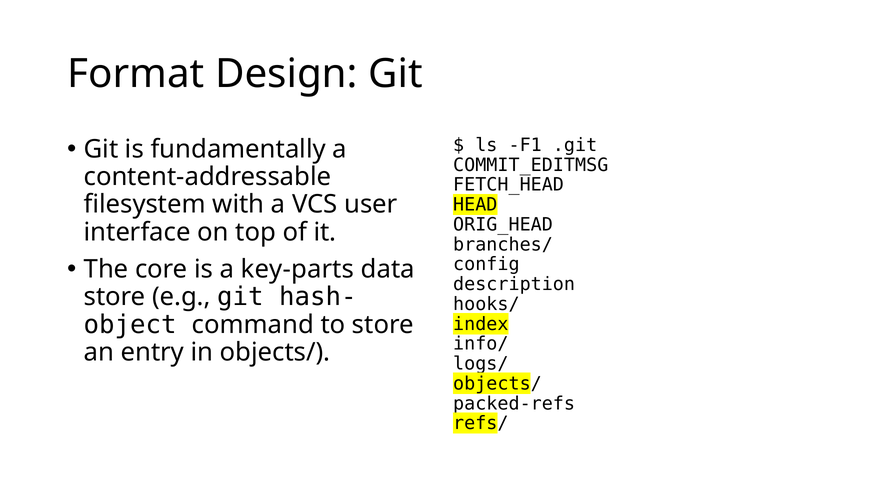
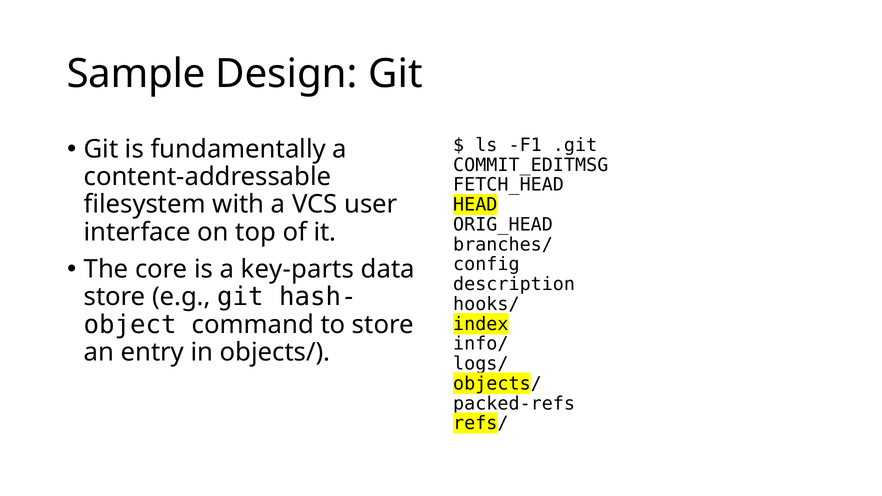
Format: Format -> Sample (136, 74)
